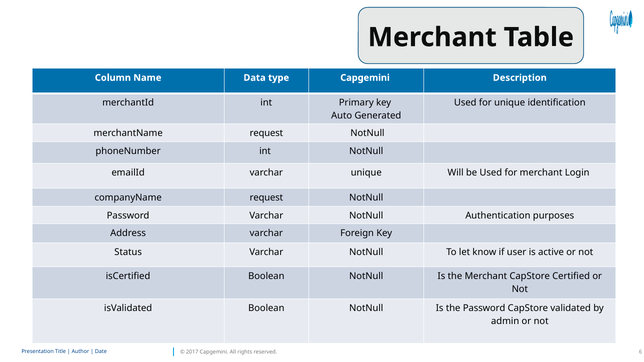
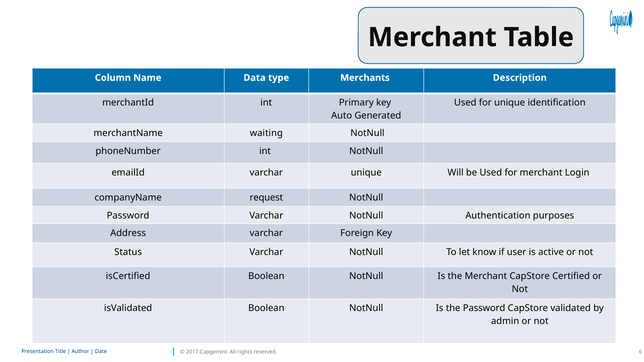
type Capgemini: Capgemini -> Merchants (365, 78)
merchantName request: request -> waiting (266, 133)
